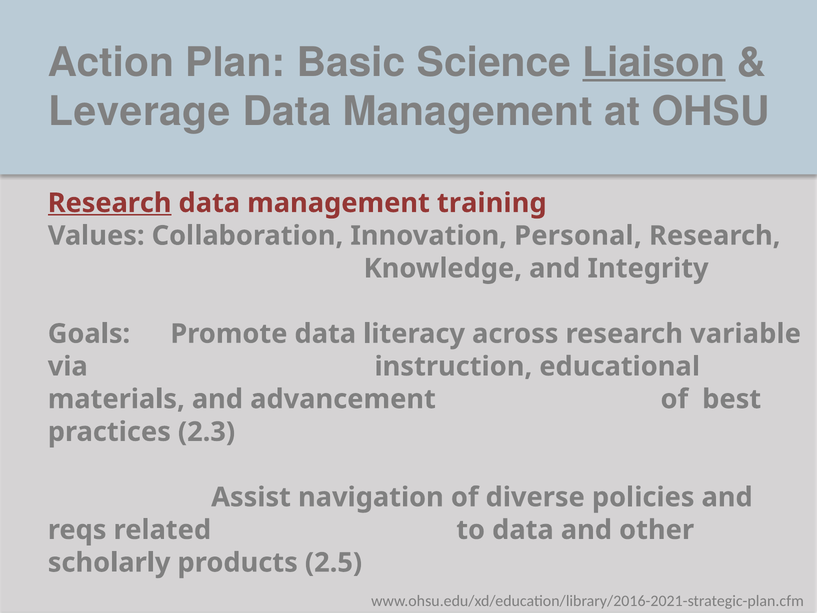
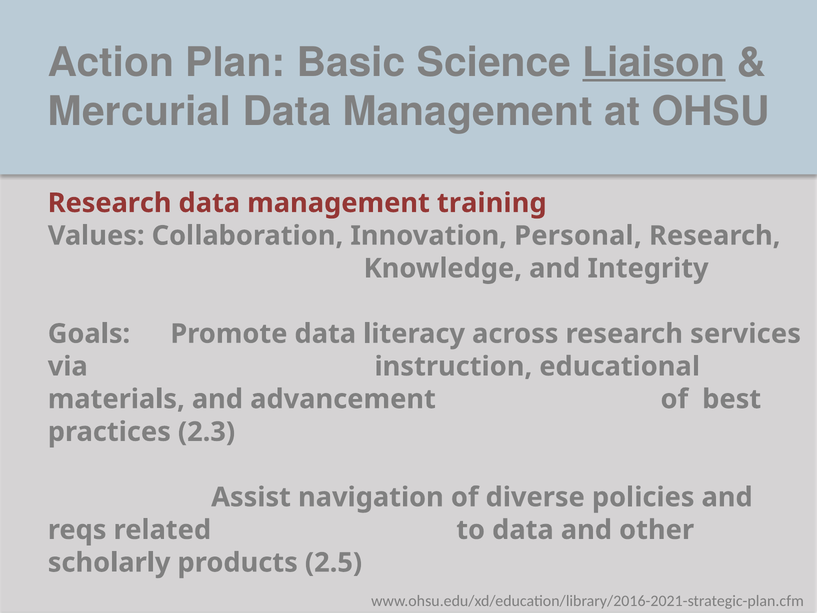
Leverage: Leverage -> Mercurial (140, 112)
Research underline: present -> none (110, 203)
variable: variable -> services (746, 334)
